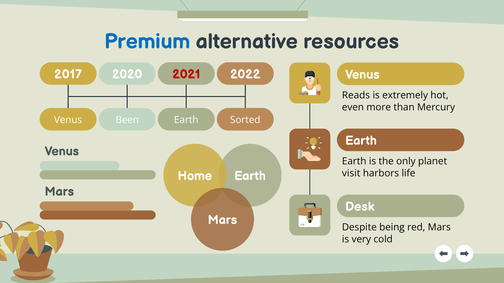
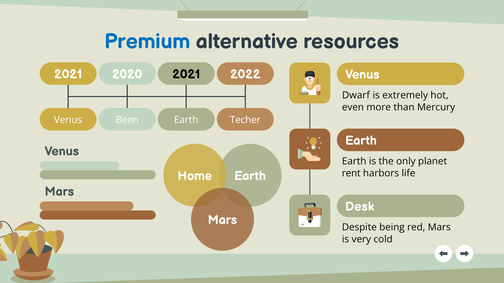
2017: 2017 -> 2021 (68, 75)
2021 colour: red -> black (186, 75)
Reads: Reads -> Dwarf (356, 96)
Sorted: Sorted -> Techer (245, 120)
visit: visit -> rent (351, 173)
